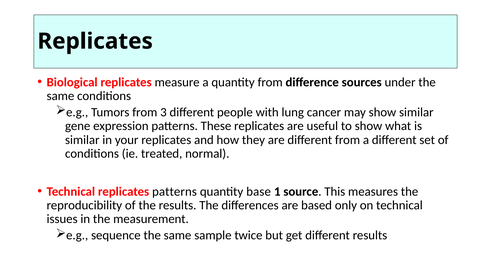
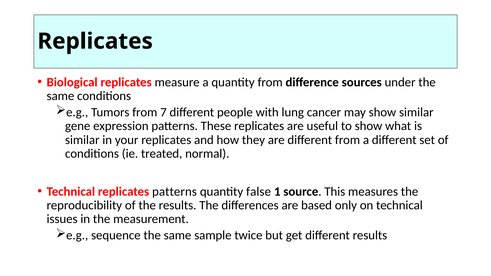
3: 3 -> 7 (163, 112)
base: base -> false (259, 192)
